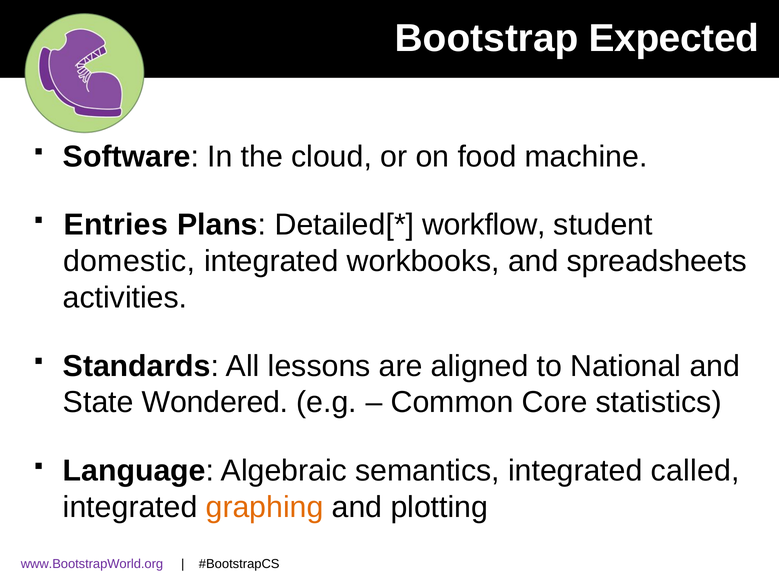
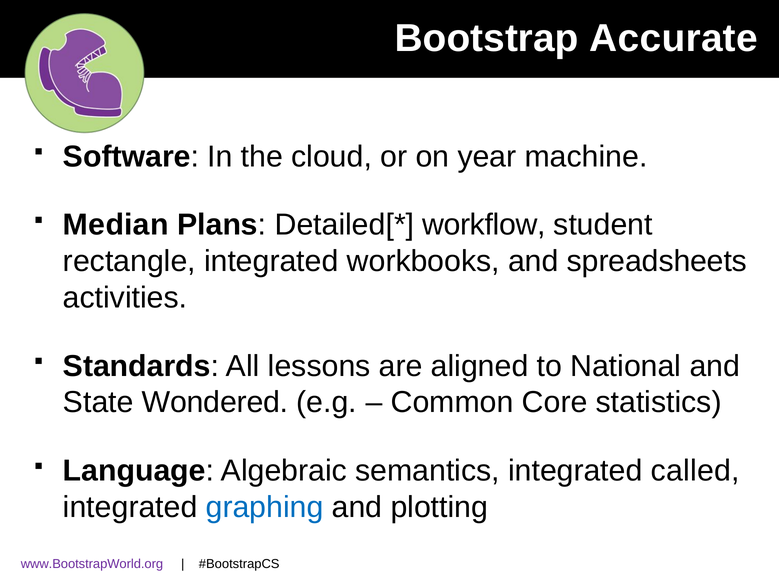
Expected: Expected -> Accurate (674, 38)
food: food -> year (487, 157)
Entries: Entries -> Median (116, 225)
domestic: domestic -> rectangle (129, 261)
graphing colour: orange -> blue (265, 507)
